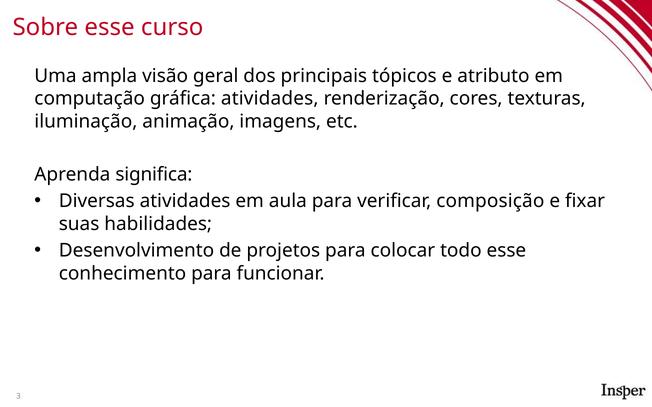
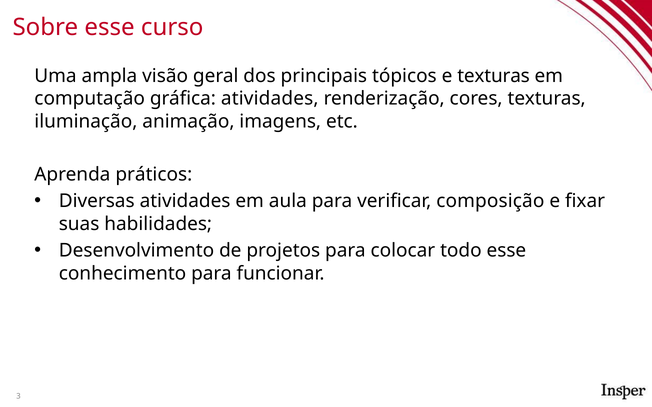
e atributo: atributo -> texturas (494, 76)
significa: significa -> práticos (154, 175)
